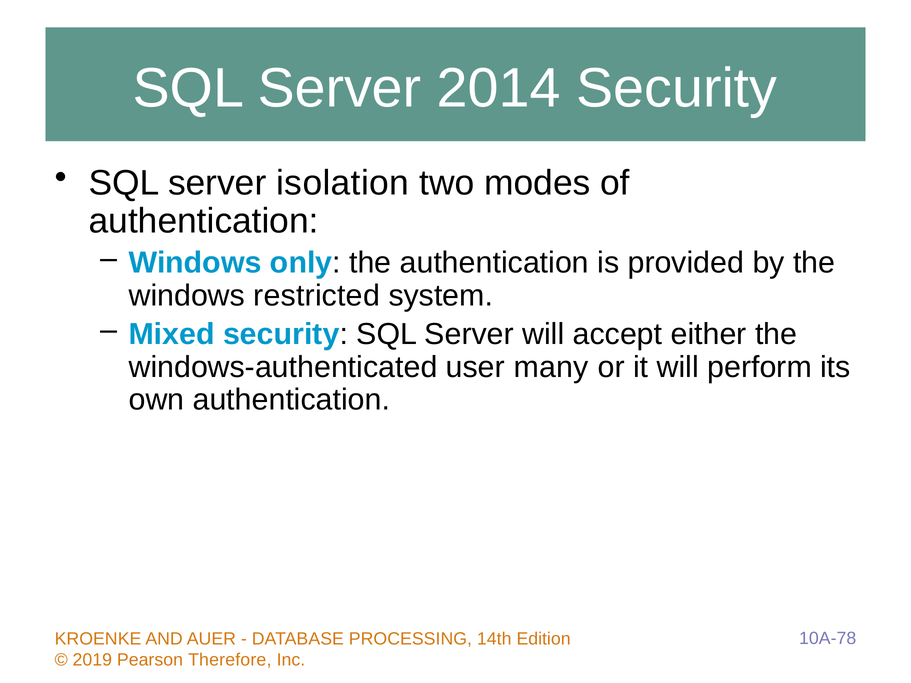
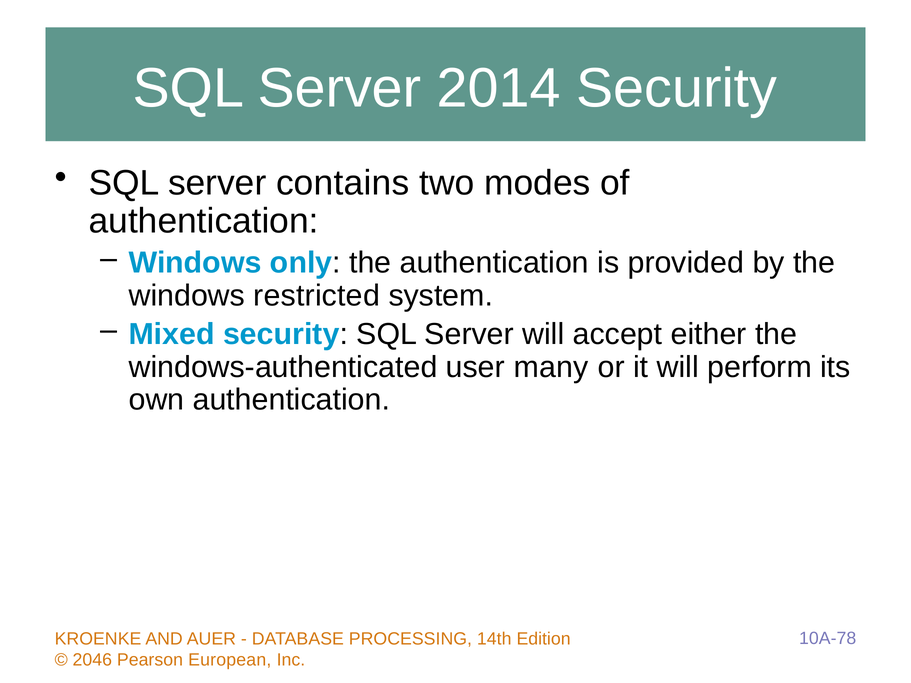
isolation: isolation -> contains (343, 183)
2019: 2019 -> 2046 (92, 660)
Therefore: Therefore -> European (230, 660)
